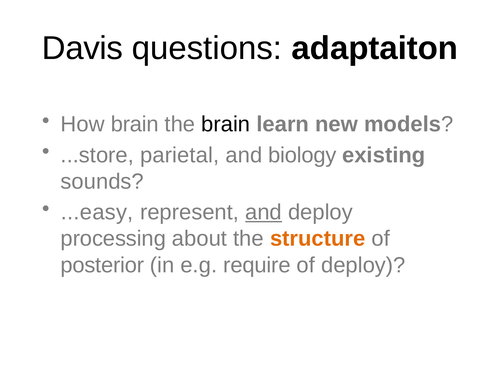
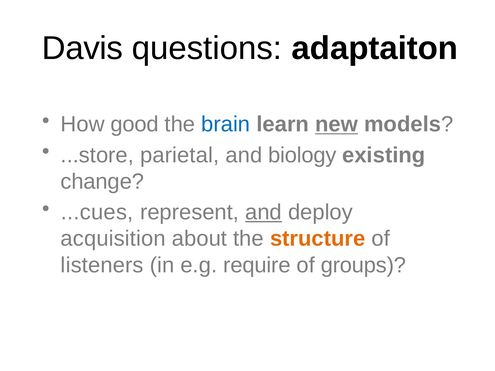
How brain: brain -> good (135, 124)
brain colour: black -> blue (226, 124)
new underline: none -> present (337, 124)
sounds: sounds -> change (102, 182)
...easy: ...easy -> ...cues (97, 212)
processing: processing -> acquisition (113, 239)
posterior: posterior -> listeners (102, 265)
of deploy: deploy -> groups (363, 265)
